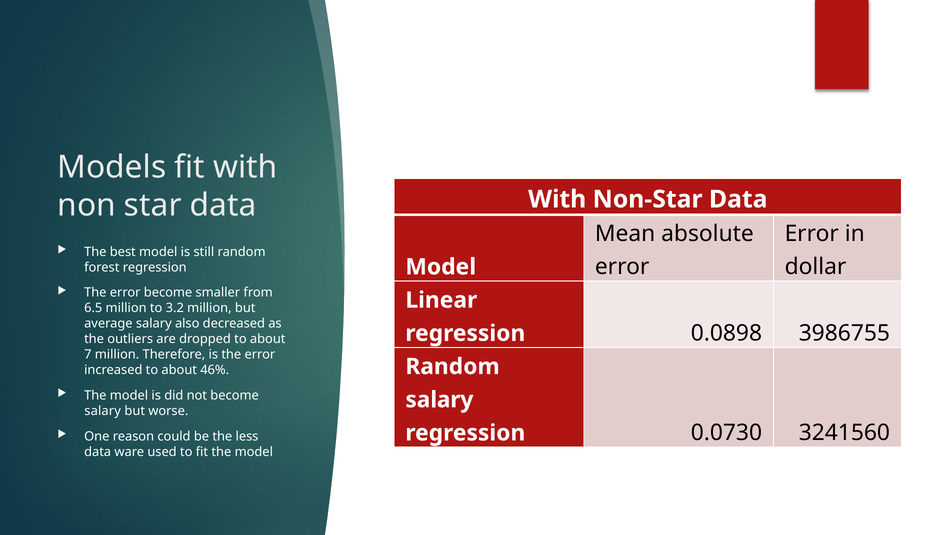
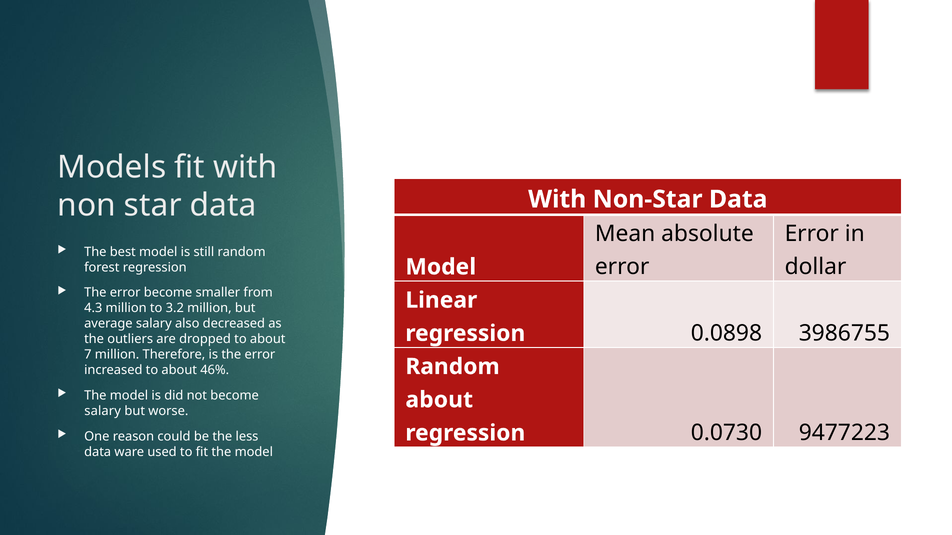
6.5: 6.5 -> 4.3 (93, 308)
salary: salary -> about (439, 400)
3241560: 3241560 -> 9477223 (844, 433)
